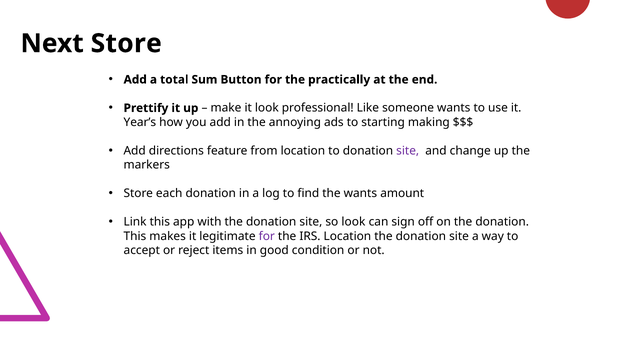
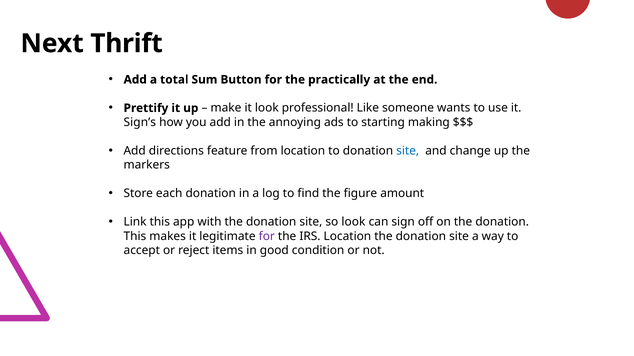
Next Store: Store -> Thrift (126, 44)
Year’s: Year’s -> Sign’s (140, 123)
site colour: purple -> blue (408, 151)
the wants: wants -> figure (360, 194)
